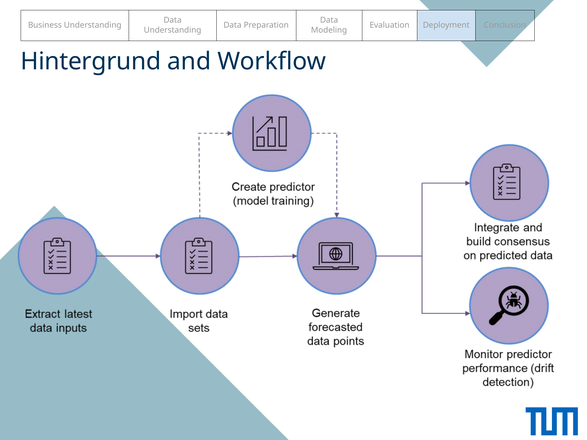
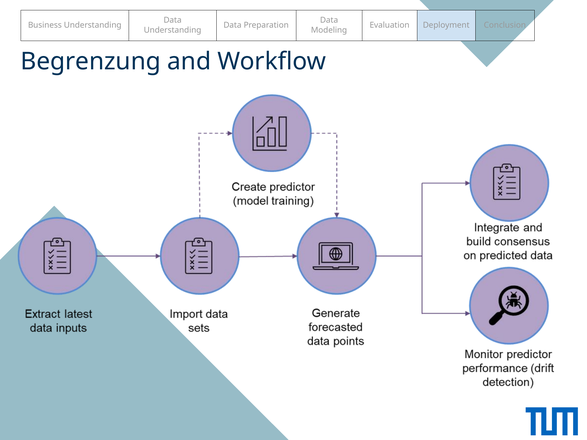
Hintergrund: Hintergrund -> Begrenzung (91, 62)
